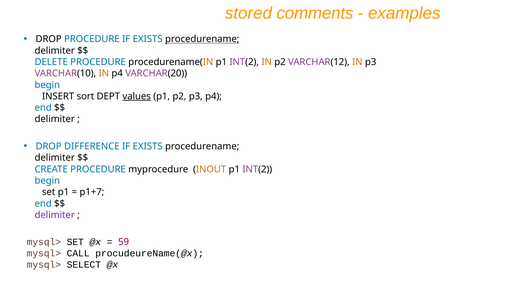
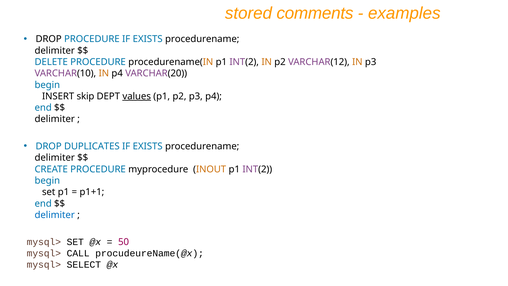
procedurename underline: present -> none (202, 39)
sort: sort -> skip (85, 96)
DIFFERENCE: DIFFERENCE -> DUPLICATES (92, 146)
p1+7: p1+7 -> p1+1 (92, 192)
delimiter colour: purple -> blue (55, 215)
59: 59 -> 50 (124, 242)
